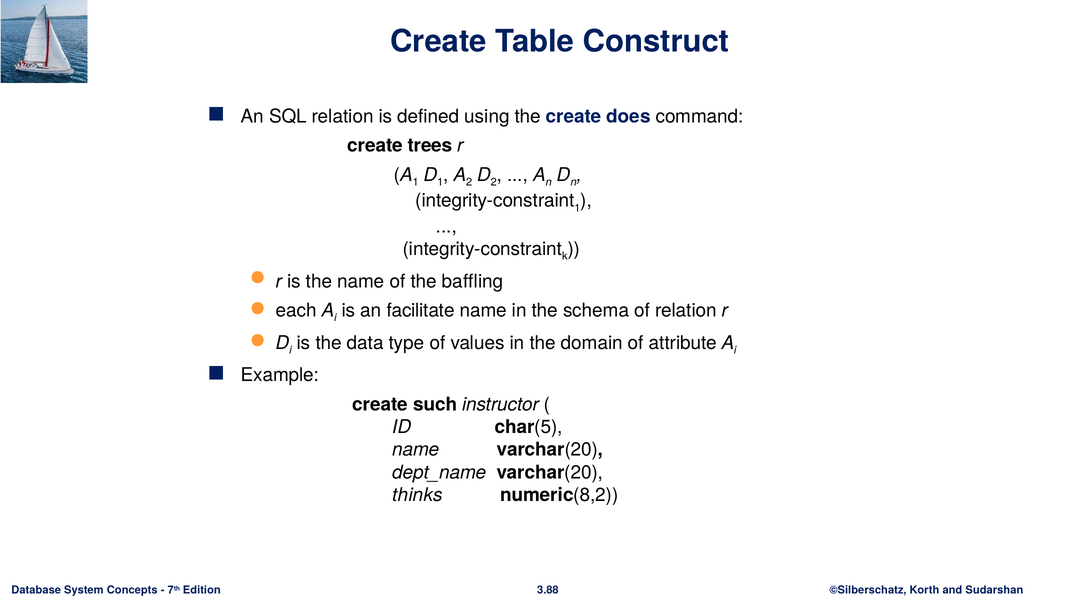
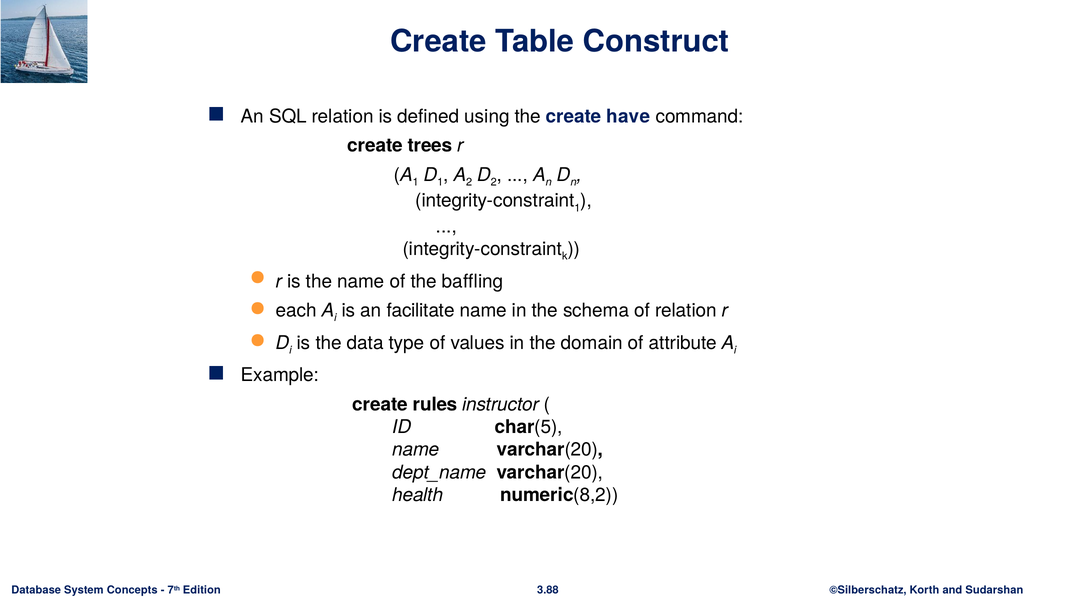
does: does -> have (628, 116)
such: such -> rules (435, 404)
thinks: thinks -> health (418, 495)
